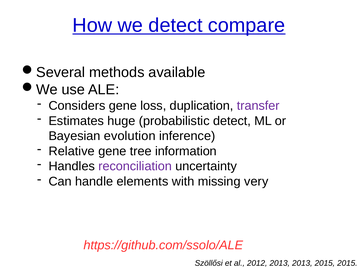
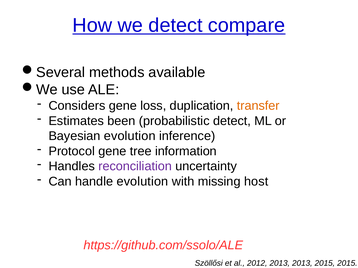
transfer colour: purple -> orange (258, 106)
huge: huge -> been (121, 121)
Relative: Relative -> Protocol (72, 151)
handle elements: elements -> evolution (142, 182)
very: very -> host (256, 182)
